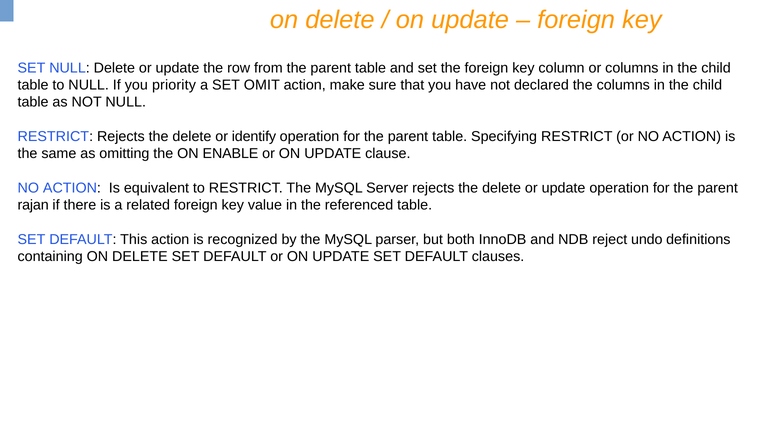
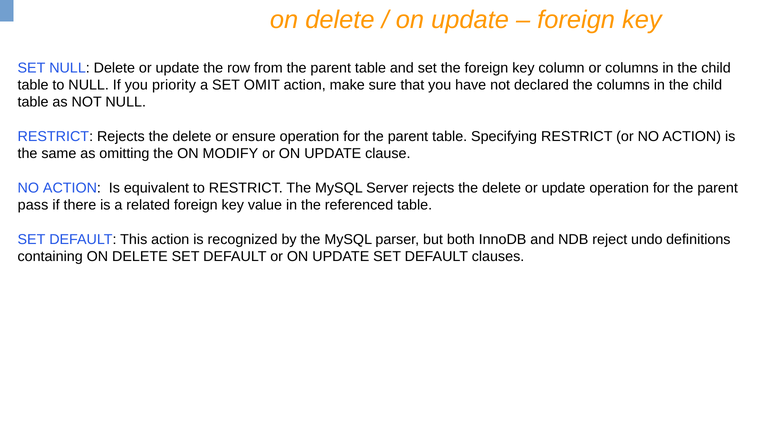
identify: identify -> ensure (254, 137)
ENABLE: ENABLE -> MODIFY (230, 154)
rajan: rajan -> pass (33, 205)
